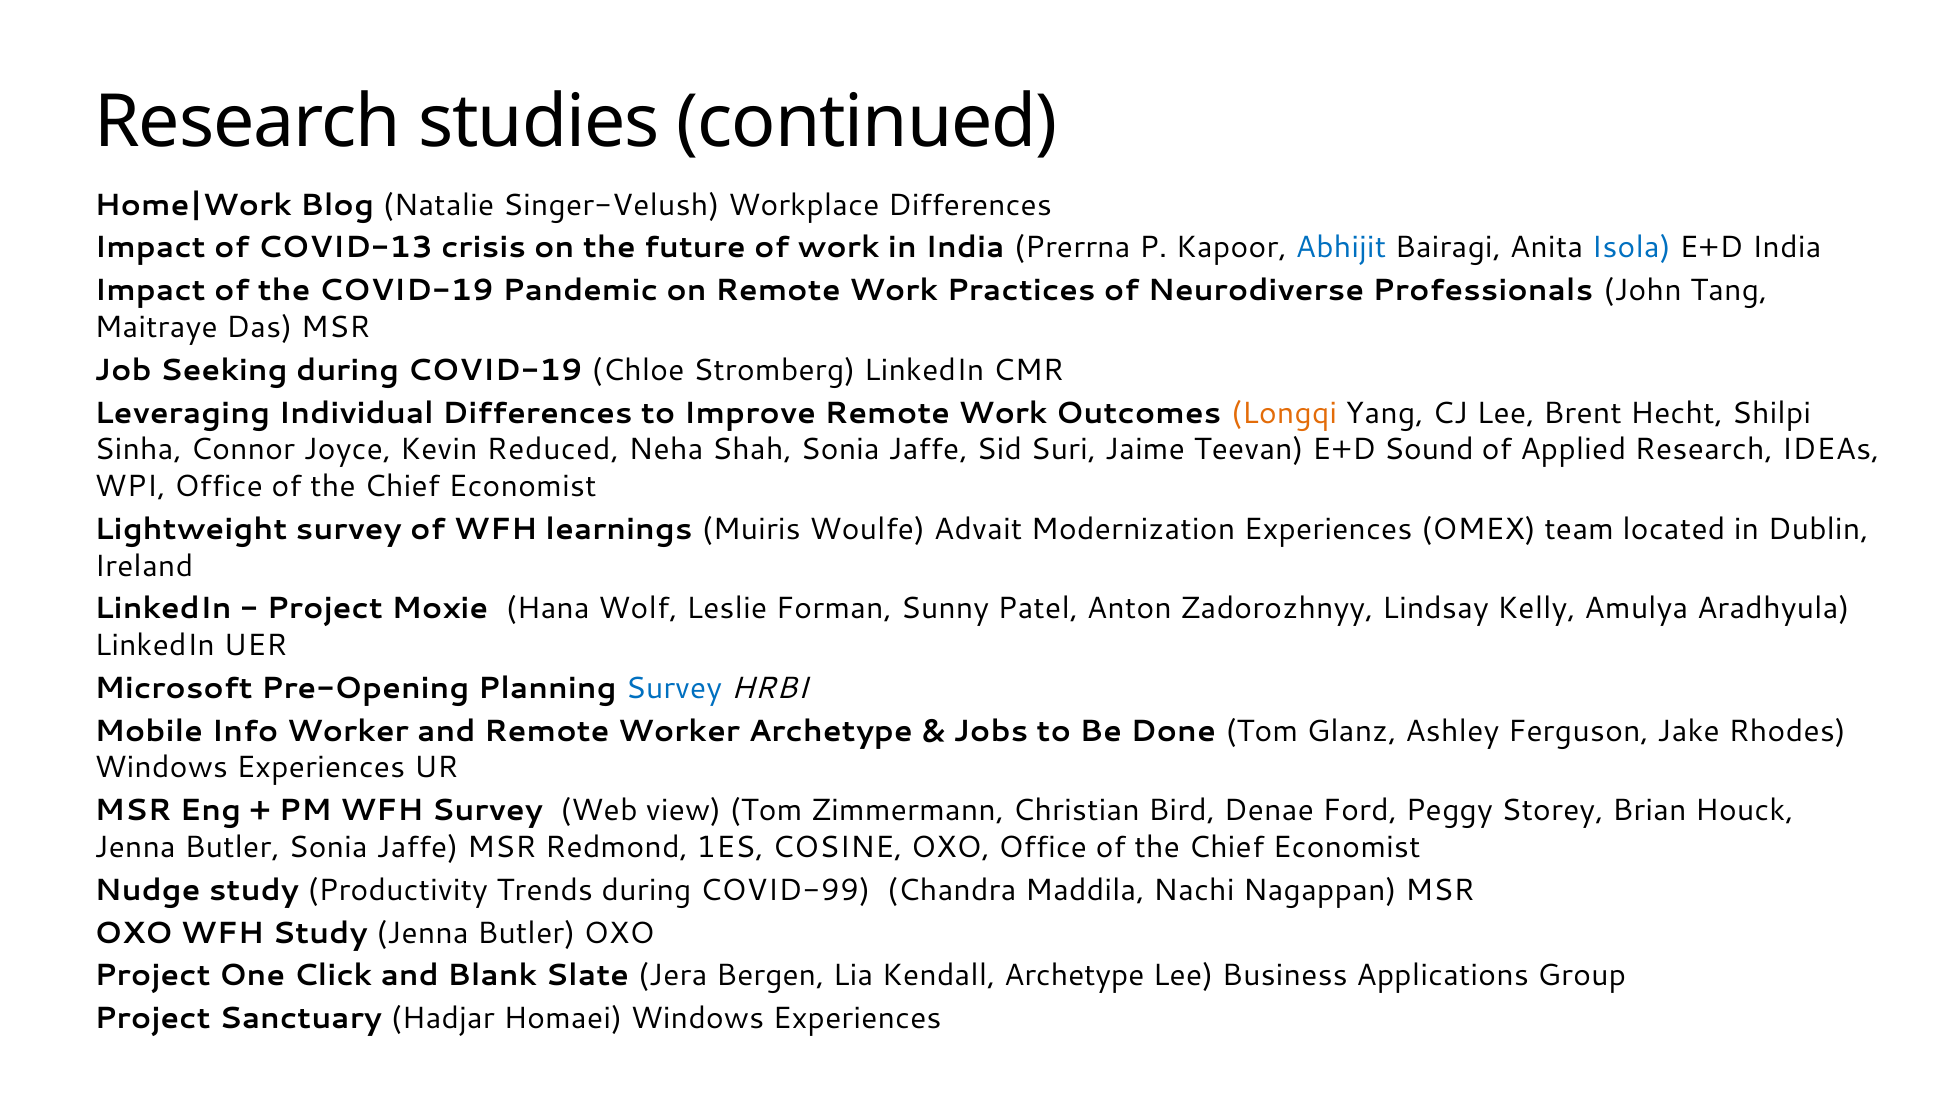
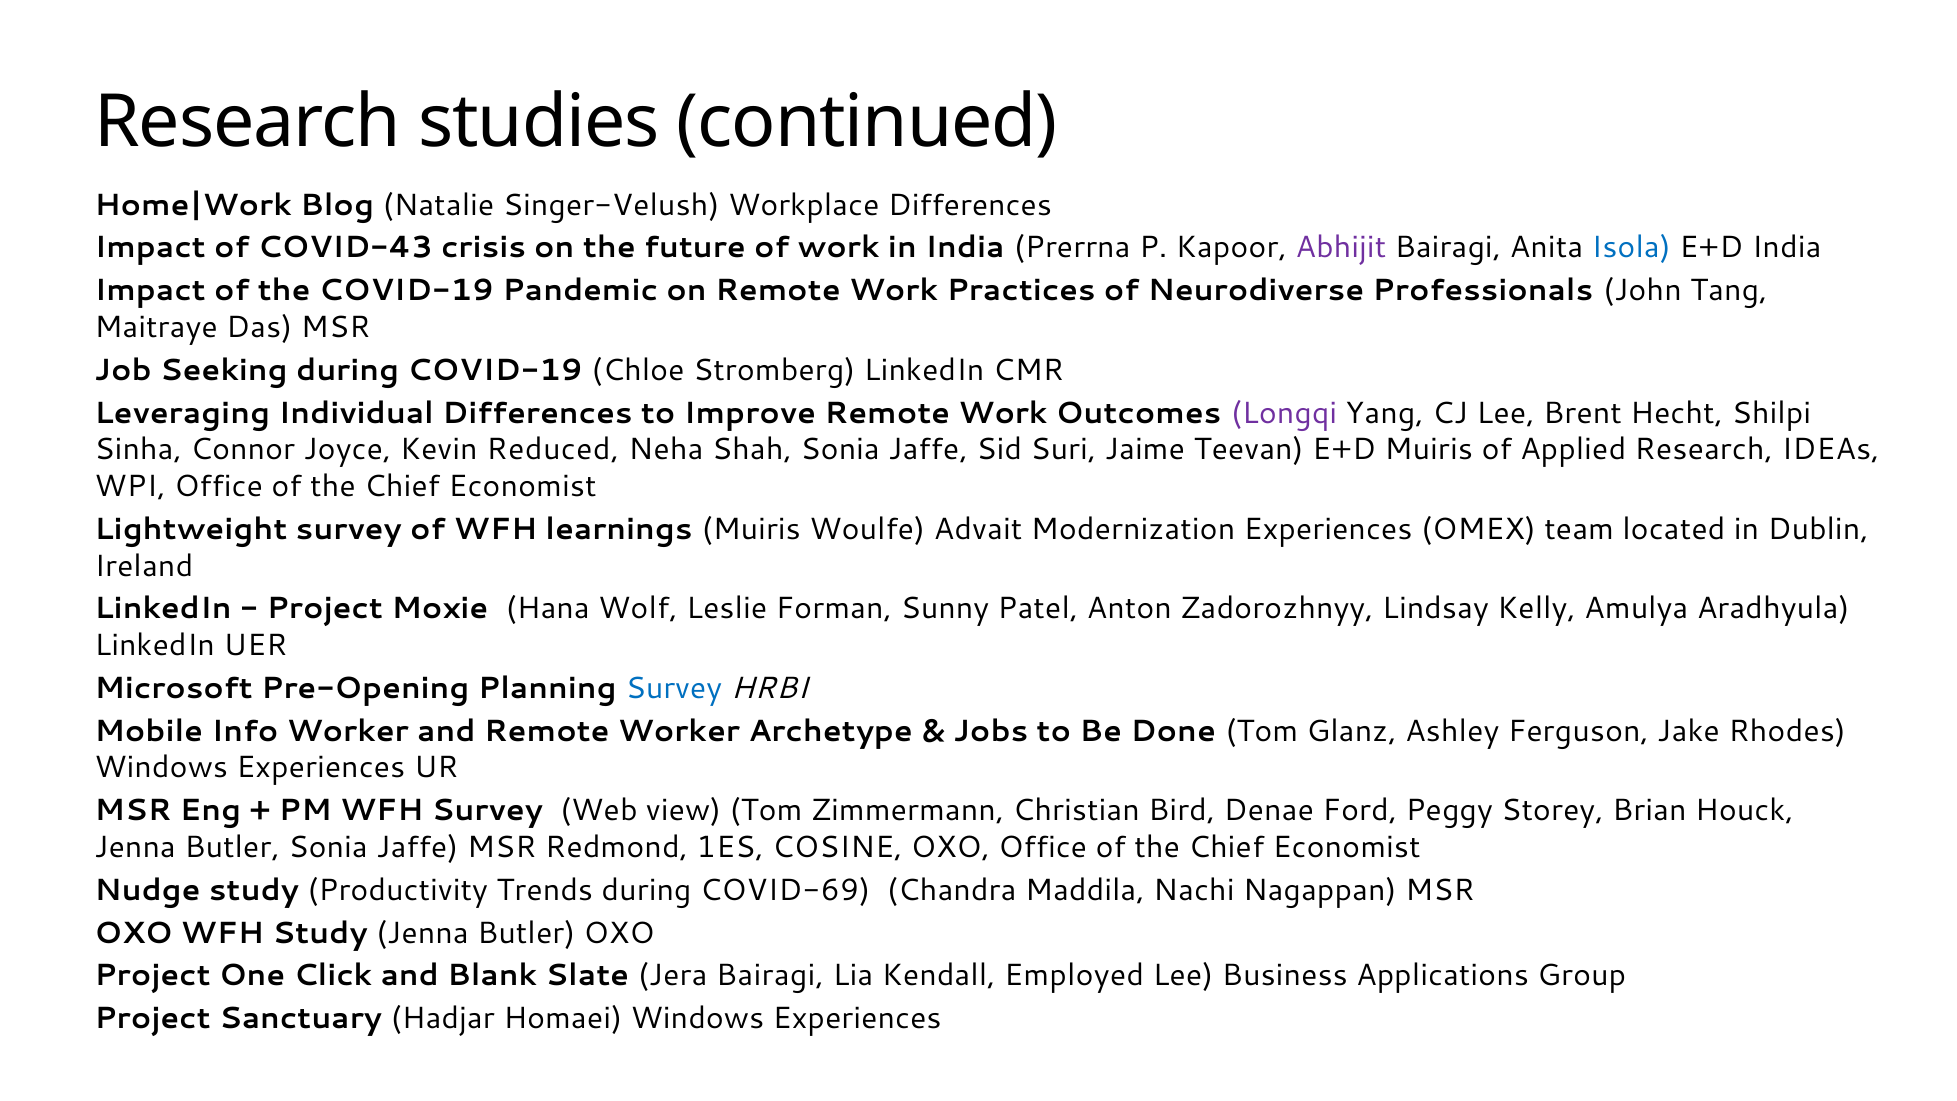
COVID-13: COVID-13 -> COVID-43 (345, 248)
Abhijit colour: blue -> purple (1341, 248)
Longqi colour: orange -> purple (1284, 413)
E+D Sound: Sound -> Muiris (1429, 450)
COVID-99: COVID-99 -> COVID-69 (785, 890)
Jera Bergen: Bergen -> Bairagi (770, 976)
Kendall Archetype: Archetype -> Employed (1074, 976)
